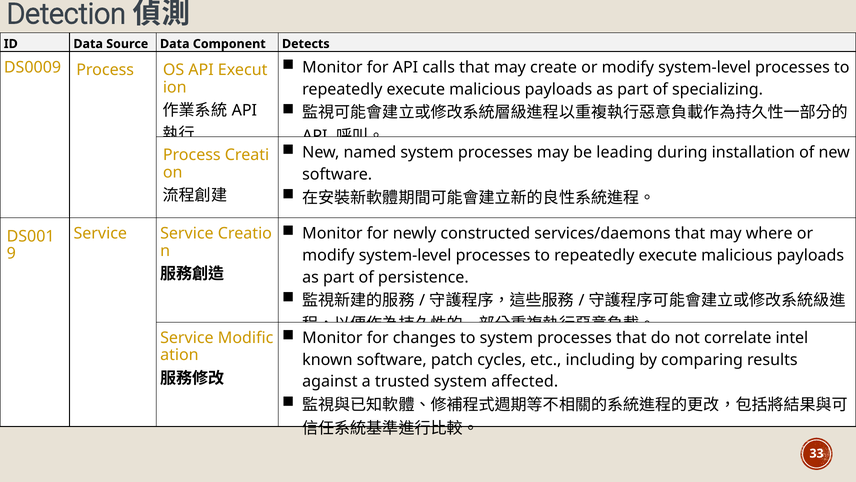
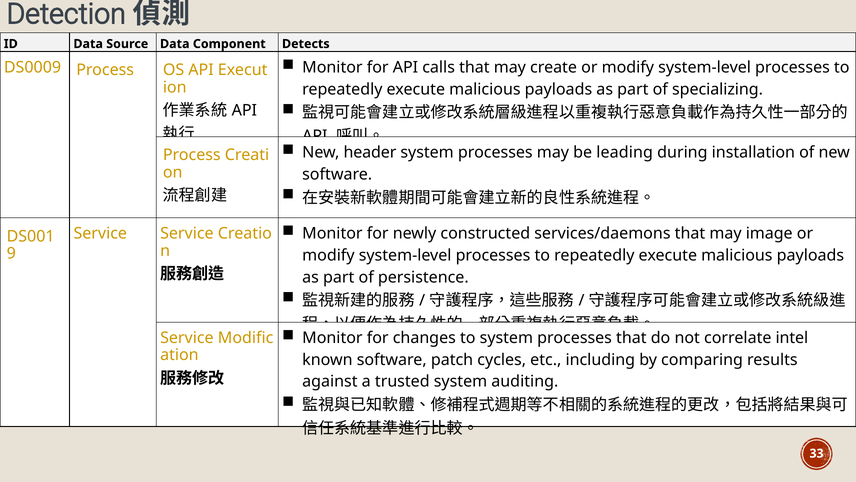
named: named -> header (370, 152)
where: where -> image (769, 233)
affected: affected -> auditing (525, 381)
